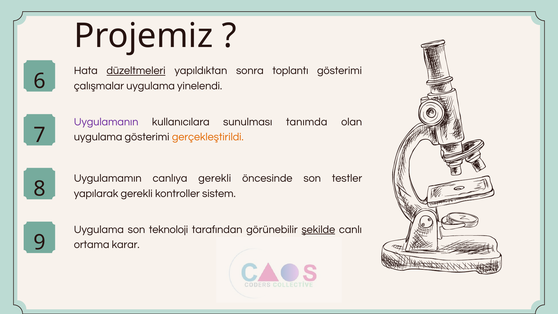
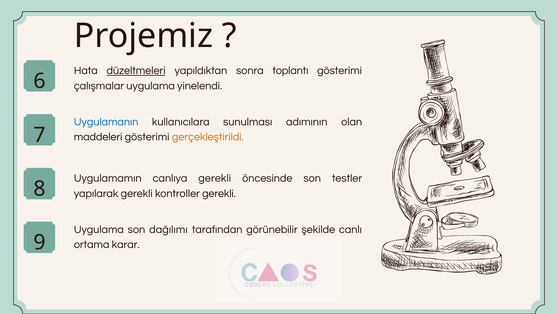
Uygulamanın colour: purple -> blue (106, 122)
tanımda: tanımda -> adımının (307, 122)
uygulama: uygulama -> maddeleri (98, 137)
kontroller sistem: sistem -> gerekli (219, 193)
teknoloji: teknoloji -> dağılımı (168, 229)
şekilde underline: present -> none (318, 229)
